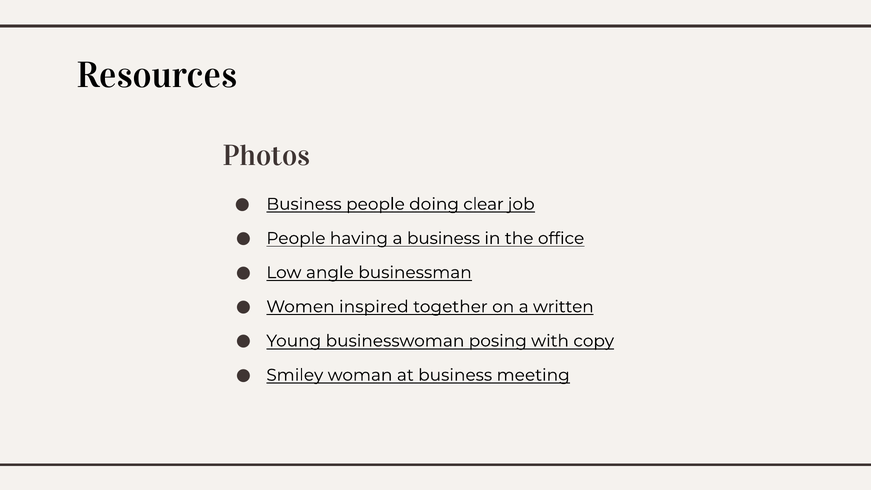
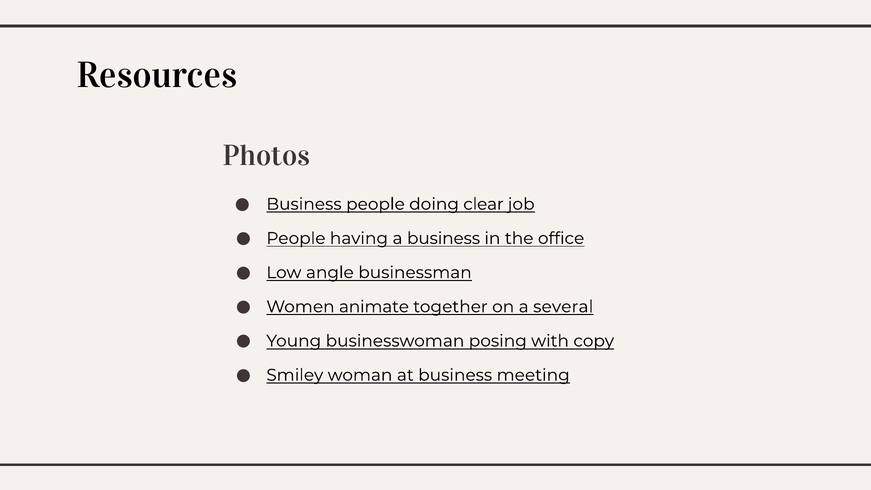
inspired: inspired -> animate (374, 307)
written: written -> several (563, 307)
